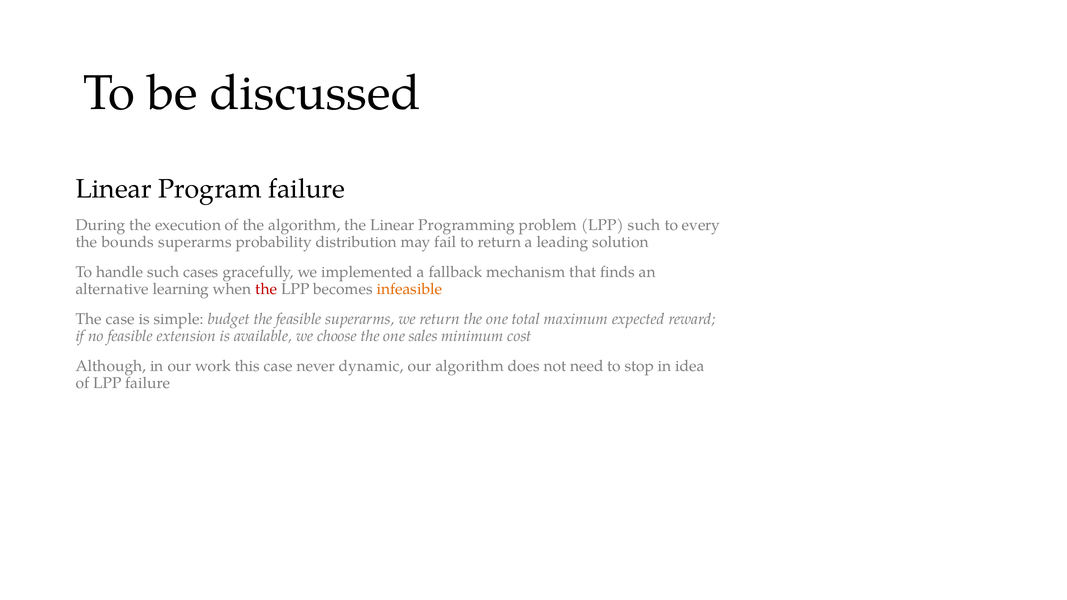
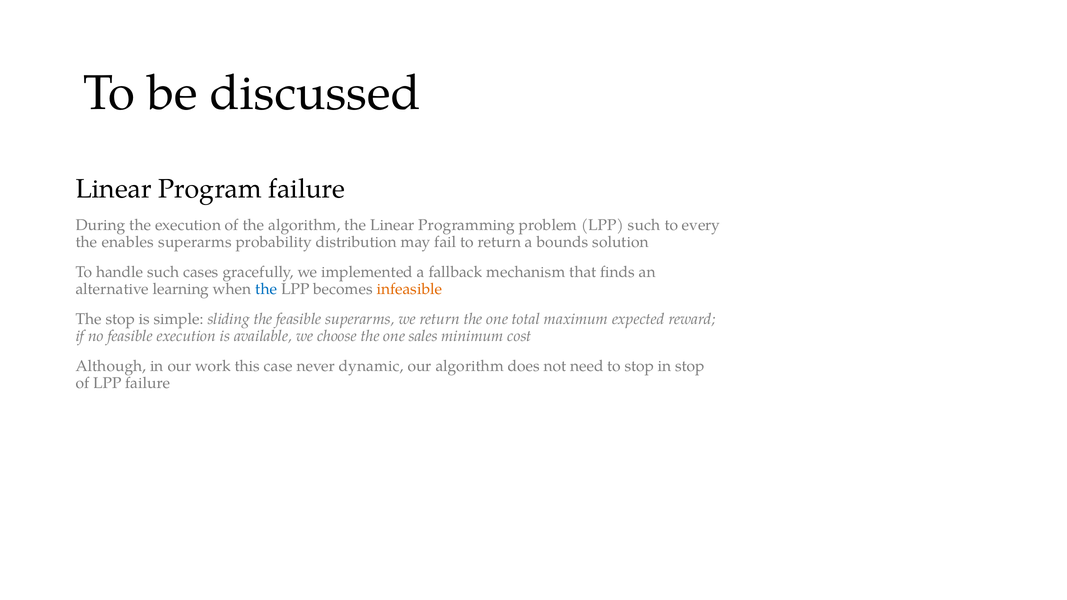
bounds: bounds -> enables (128, 242)
leading: leading -> bounds (563, 242)
the colour: red -> blue (266, 289)
The case: case -> stop (120, 319)
budget: budget -> sliding (229, 319)
feasible extension: extension -> execution (186, 336)
in idea: idea -> stop (690, 366)
